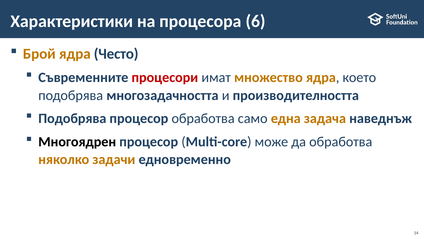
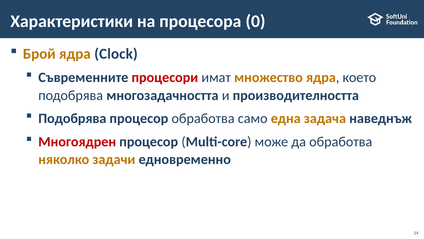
6: 6 -> 0 (255, 21)
Често: Често -> Clock (116, 54)
Многоядрен colour: black -> red (77, 141)
